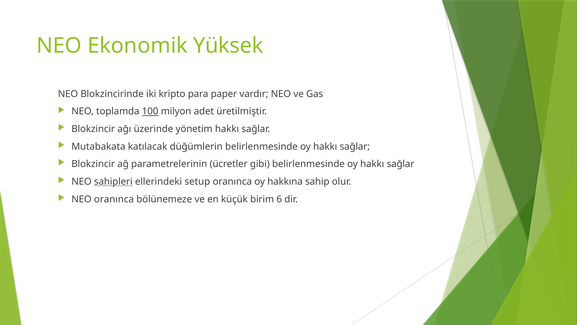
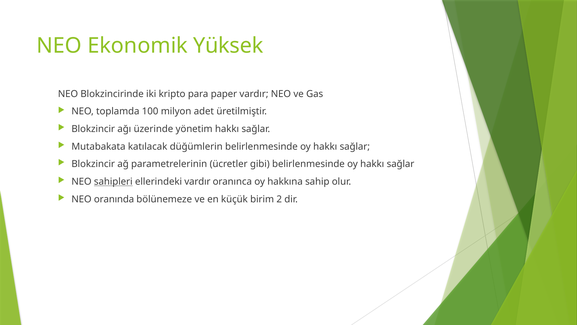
100 underline: present -> none (150, 111)
ellerindeki setup: setup -> vardır (197, 181)
NEO oranınca: oranınca -> oranında (114, 199)
6: 6 -> 2 (279, 199)
